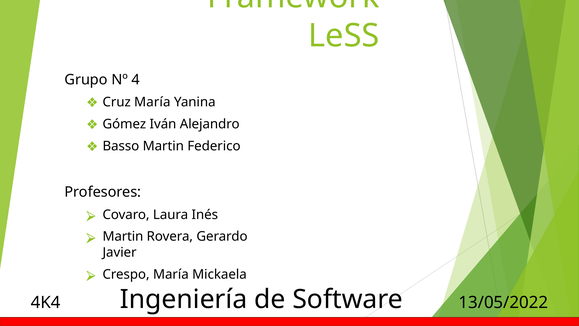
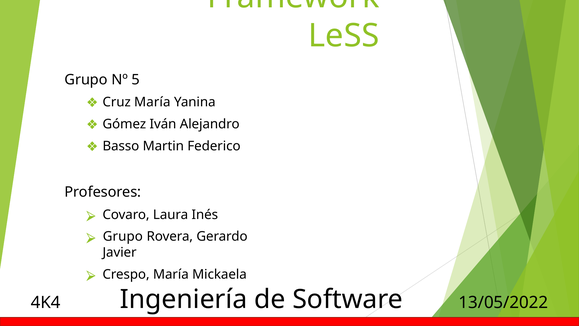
4: 4 -> 5 (136, 80)
Martin: Martin -> Grupo (123, 236)
